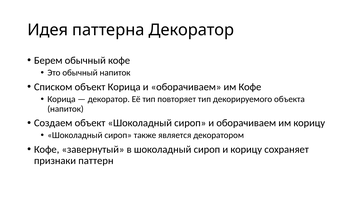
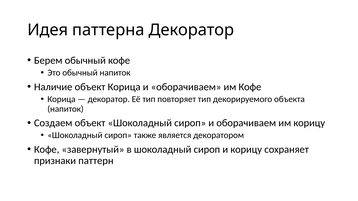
Списком: Списком -> Наличие (53, 87)
